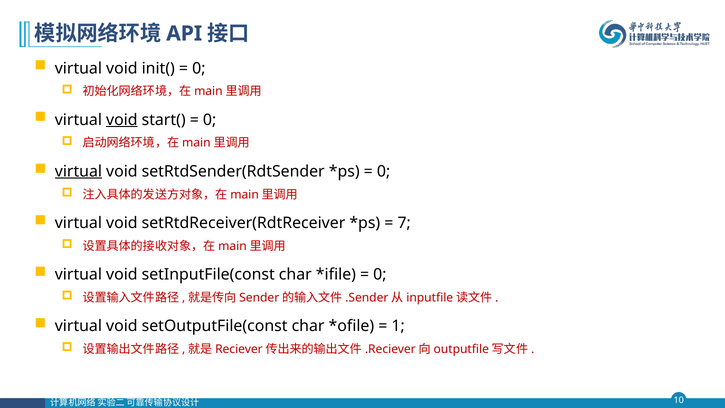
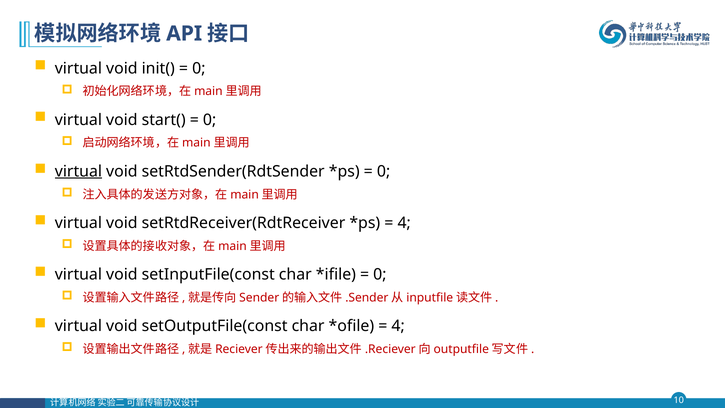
void underline: present -> none (122, 120)
7: 7 -> 4 (404, 223)
1: 1 -> 4 (398, 326)
